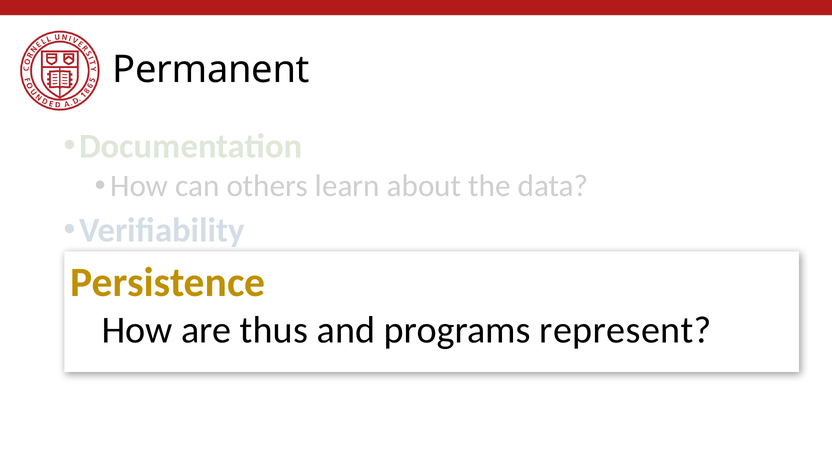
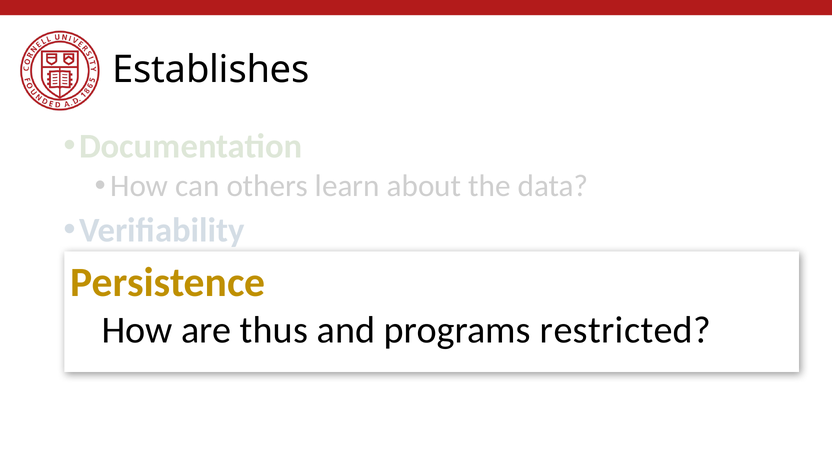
Permanent: Permanent -> Establishes (211, 70)
represent: represent -> restricted (625, 330)
